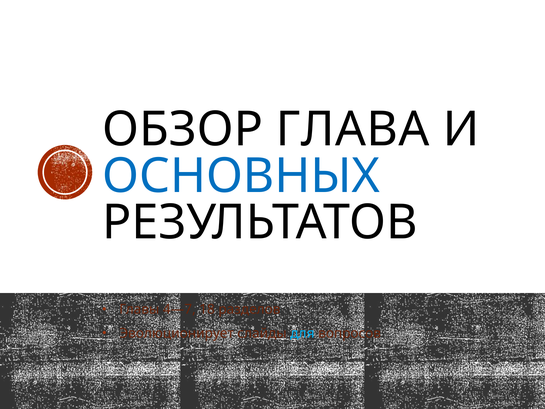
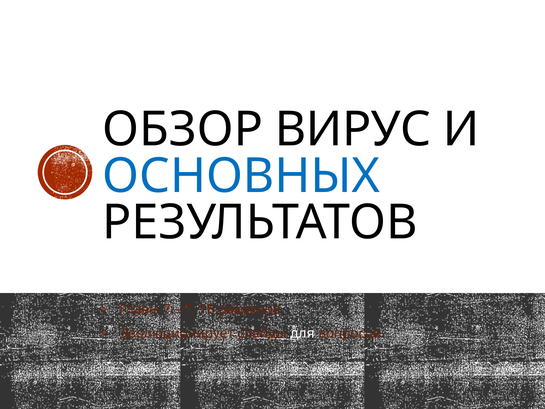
ГЛАВА: ГЛАВА -> ВИРУС (353, 129)
4—7: 4—7 -> 7—7 (179, 309)
для colour: light blue -> white (302, 333)
